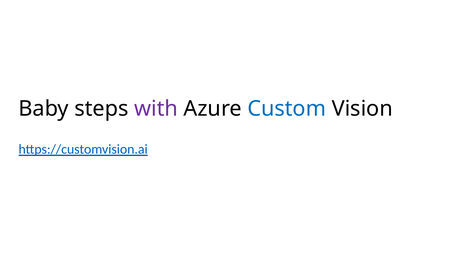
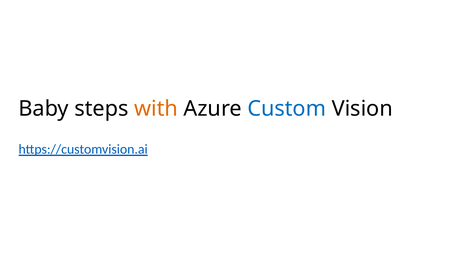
with colour: purple -> orange (156, 109)
